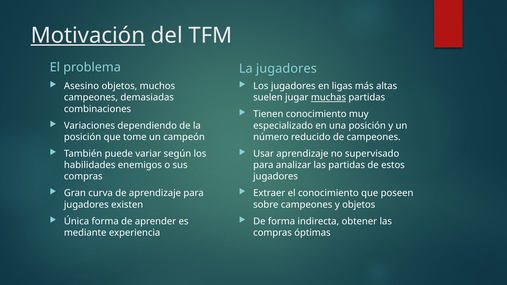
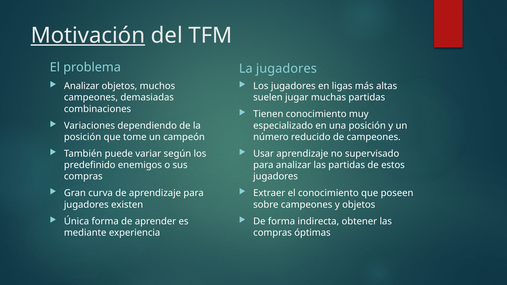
Asesino: Asesino -> Analizar (82, 86)
muchas underline: present -> none (328, 98)
habilidades: habilidades -> predefinido (90, 165)
